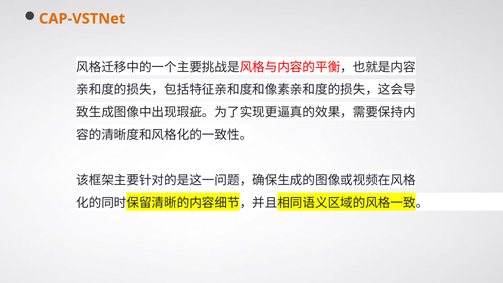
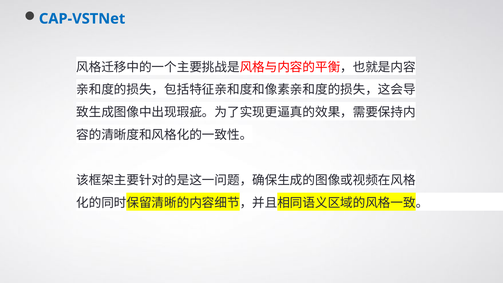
CAP-VSTNet colour: orange -> blue (82, 19)
